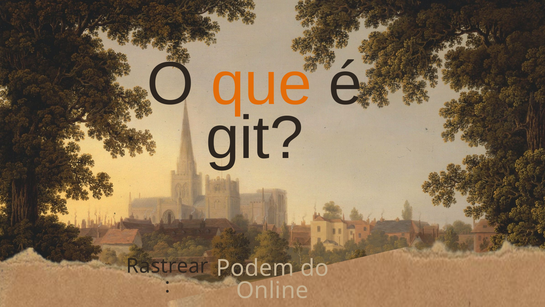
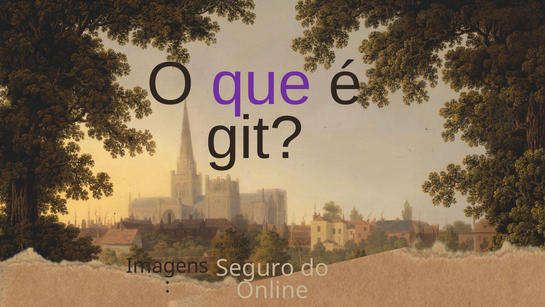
que colour: orange -> purple (261, 84)
Rastrear: Rastrear -> Imagens (168, 266)
Podem: Podem -> Seguro (255, 268)
